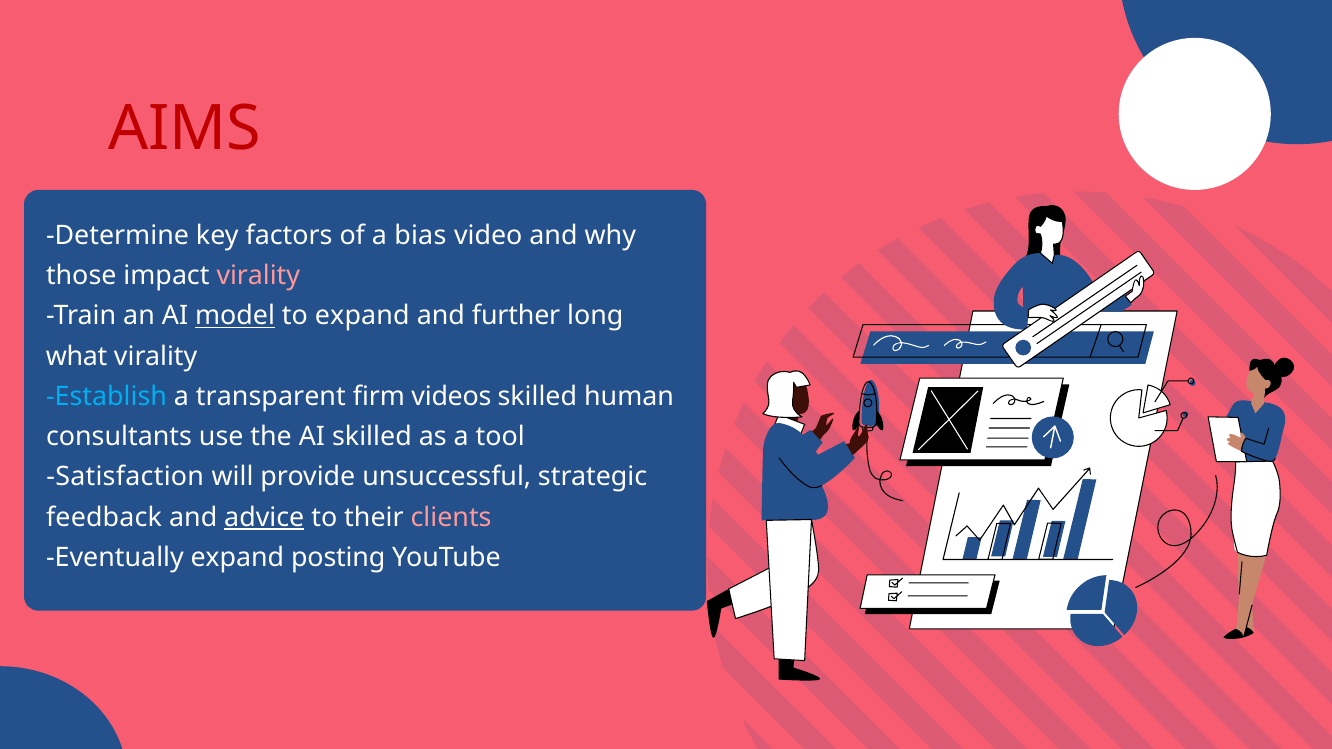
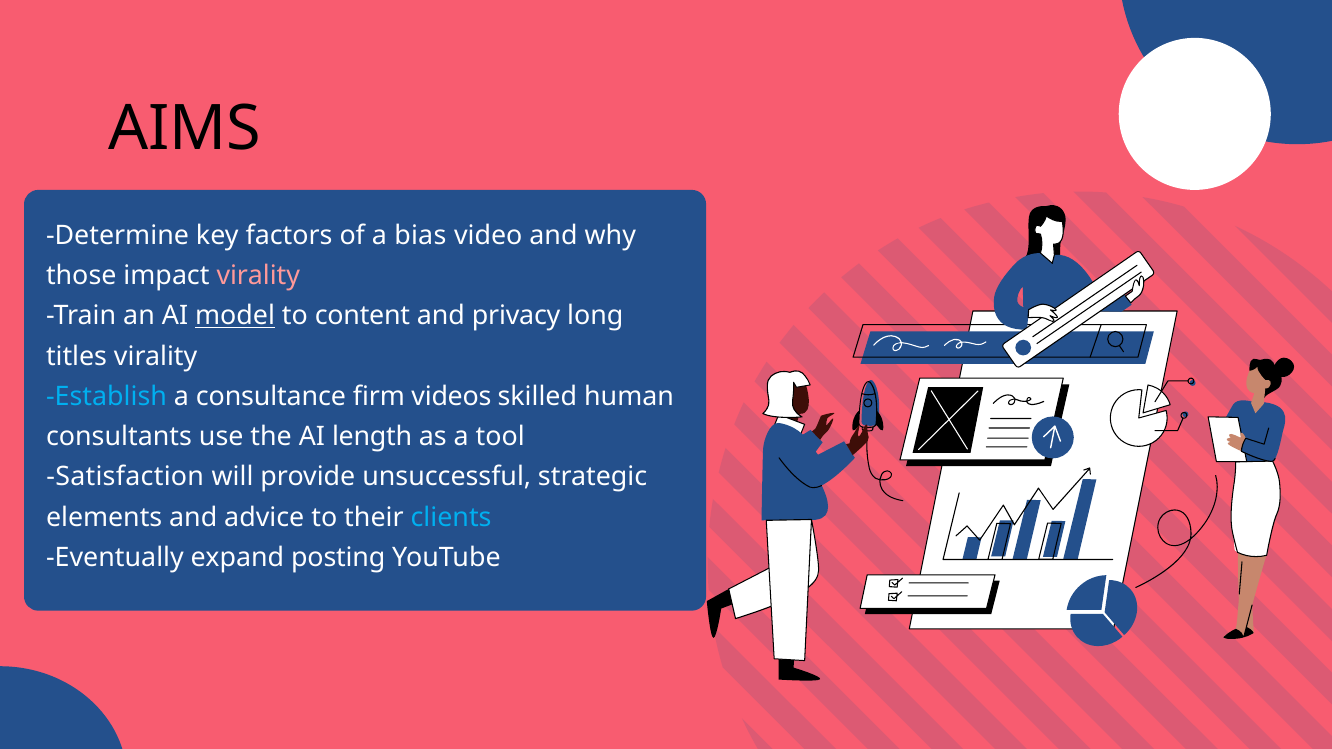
AIMS colour: red -> black (185, 129)
to expand: expand -> content (362, 316)
further: further -> privacy (516, 316)
what: what -> titles (77, 357)
transparent: transparent -> consultance (271, 397)
AI skilled: skilled -> length (372, 437)
feedback: feedback -> elements (104, 517)
advice underline: present -> none (264, 517)
clients colour: pink -> light blue (451, 517)
